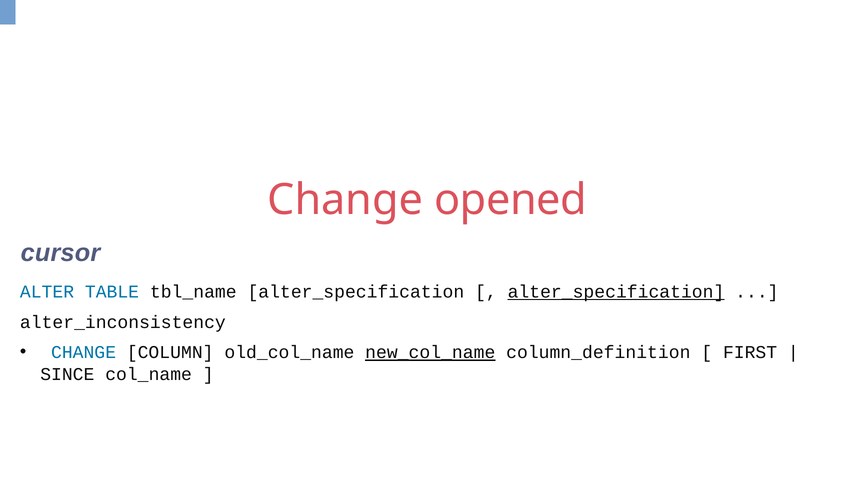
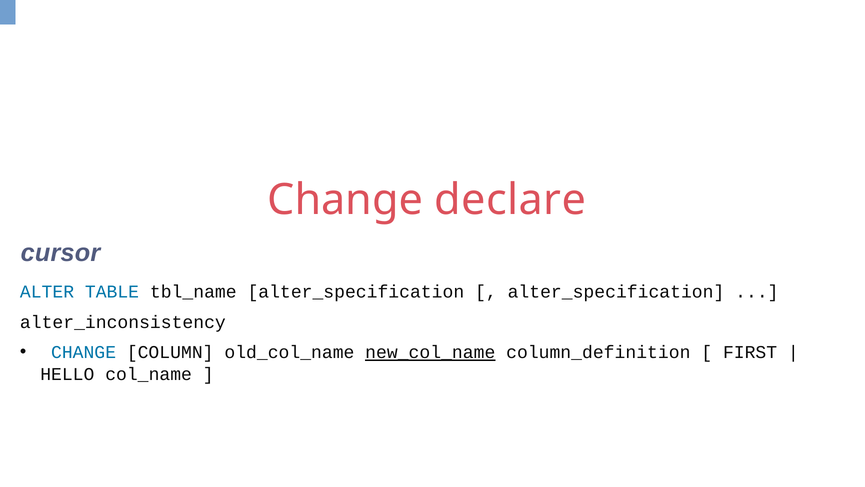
opened: opened -> declare (510, 200)
alter_specification underline: present -> none (616, 292)
SINCE: SINCE -> HELLO (67, 374)
